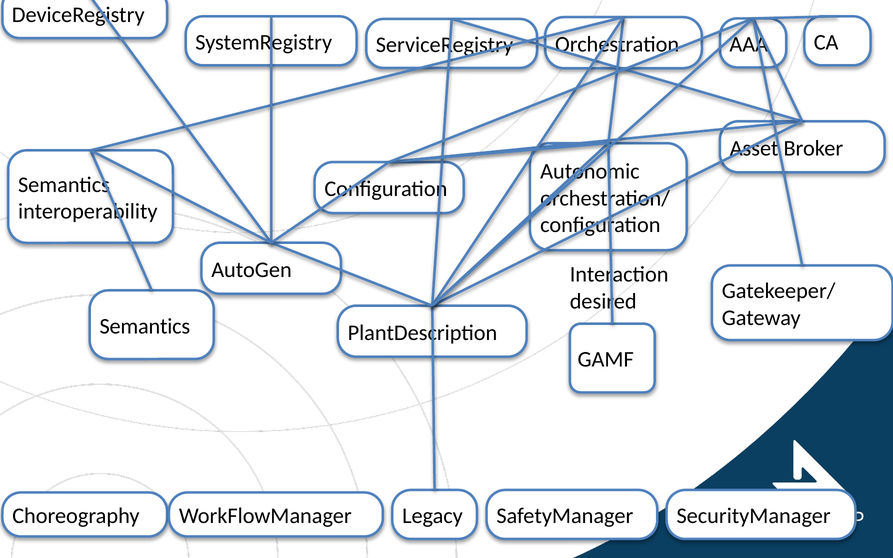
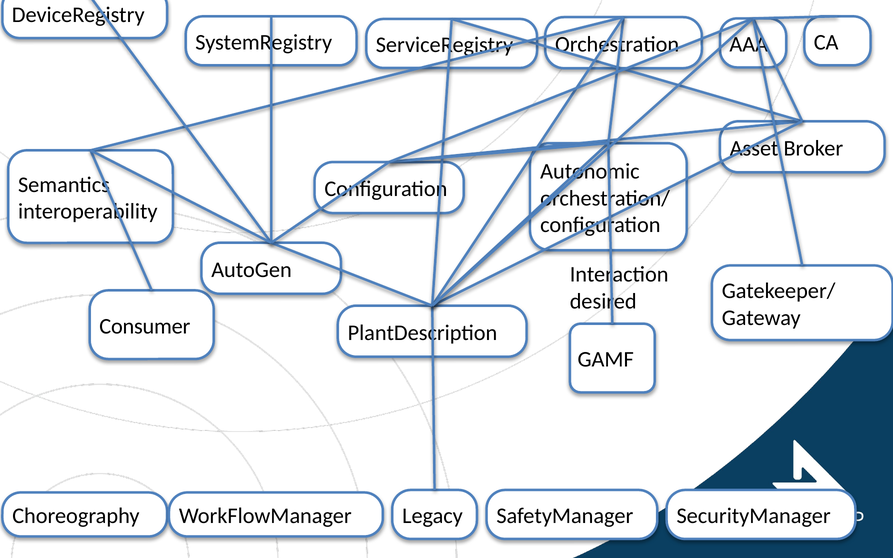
Semantics: Semantics -> Consumer (145, 326)
